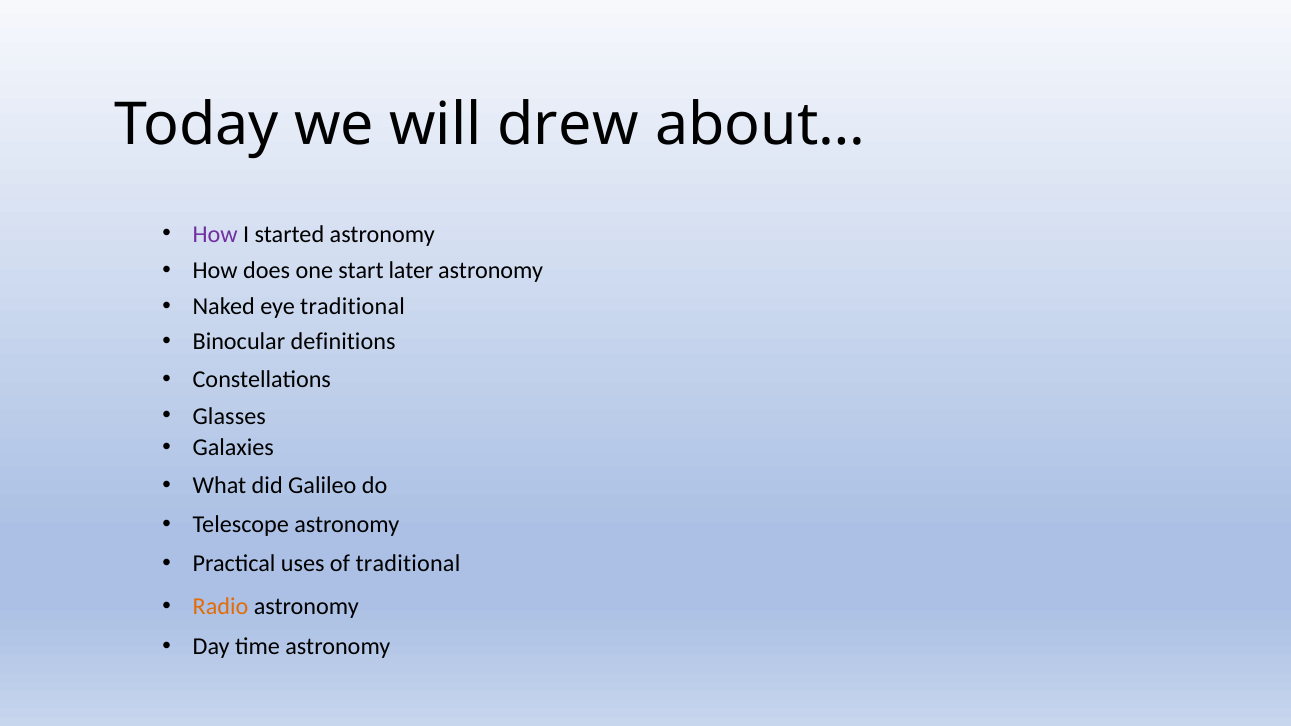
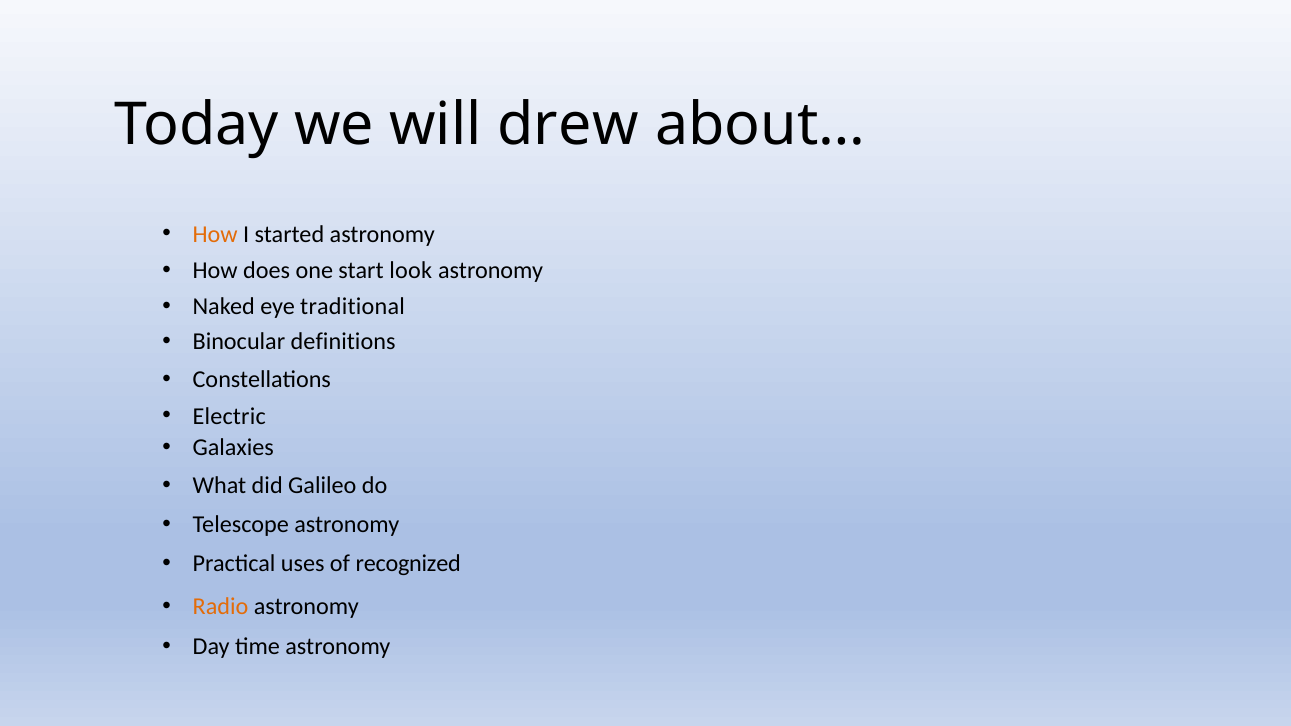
How colour: purple -> orange (215, 234)
later: later -> look (411, 271)
Glasses: Glasses -> Electric (229, 416)
of traditional: traditional -> recognized (408, 564)
